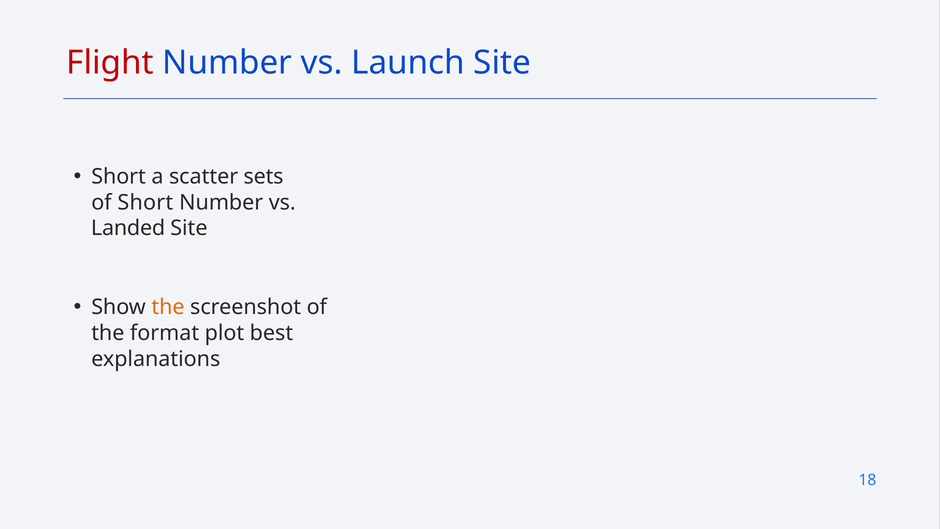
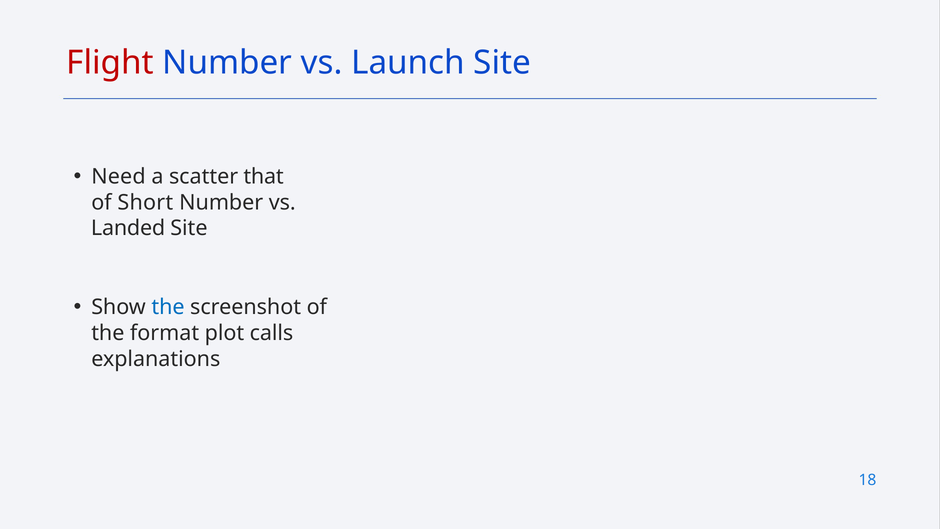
Short: Short -> Need (118, 176)
sets: sets -> that (264, 176)
the colour: orange -> blue (168, 307)
best: best -> calls (271, 333)
